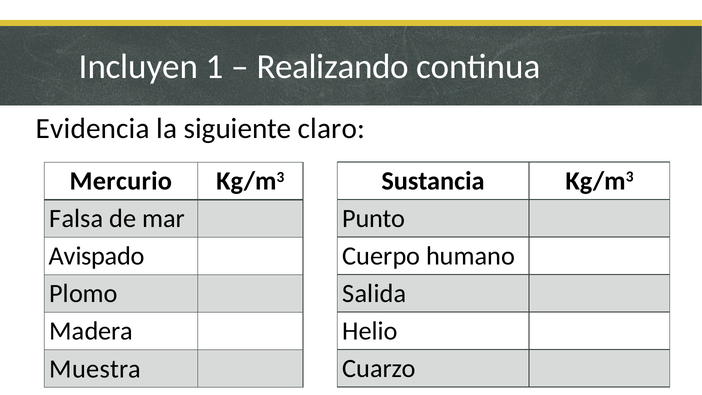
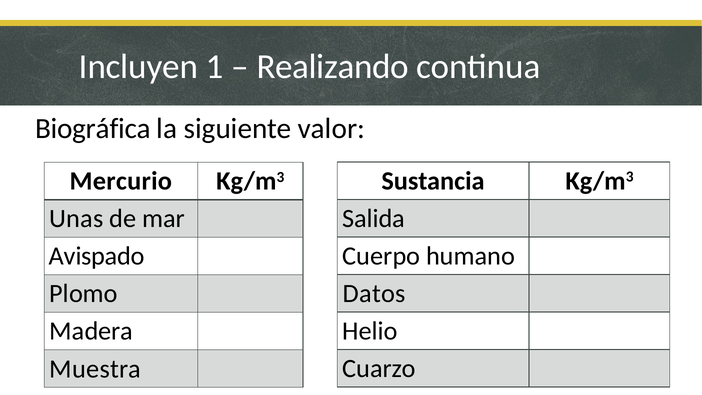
Evidencia: Evidencia -> Biográfica (93, 129)
claro: claro -> valor (331, 129)
Punto: Punto -> Salida (374, 218)
Falsa: Falsa -> Unas (76, 219)
Salida: Salida -> Datos (374, 293)
